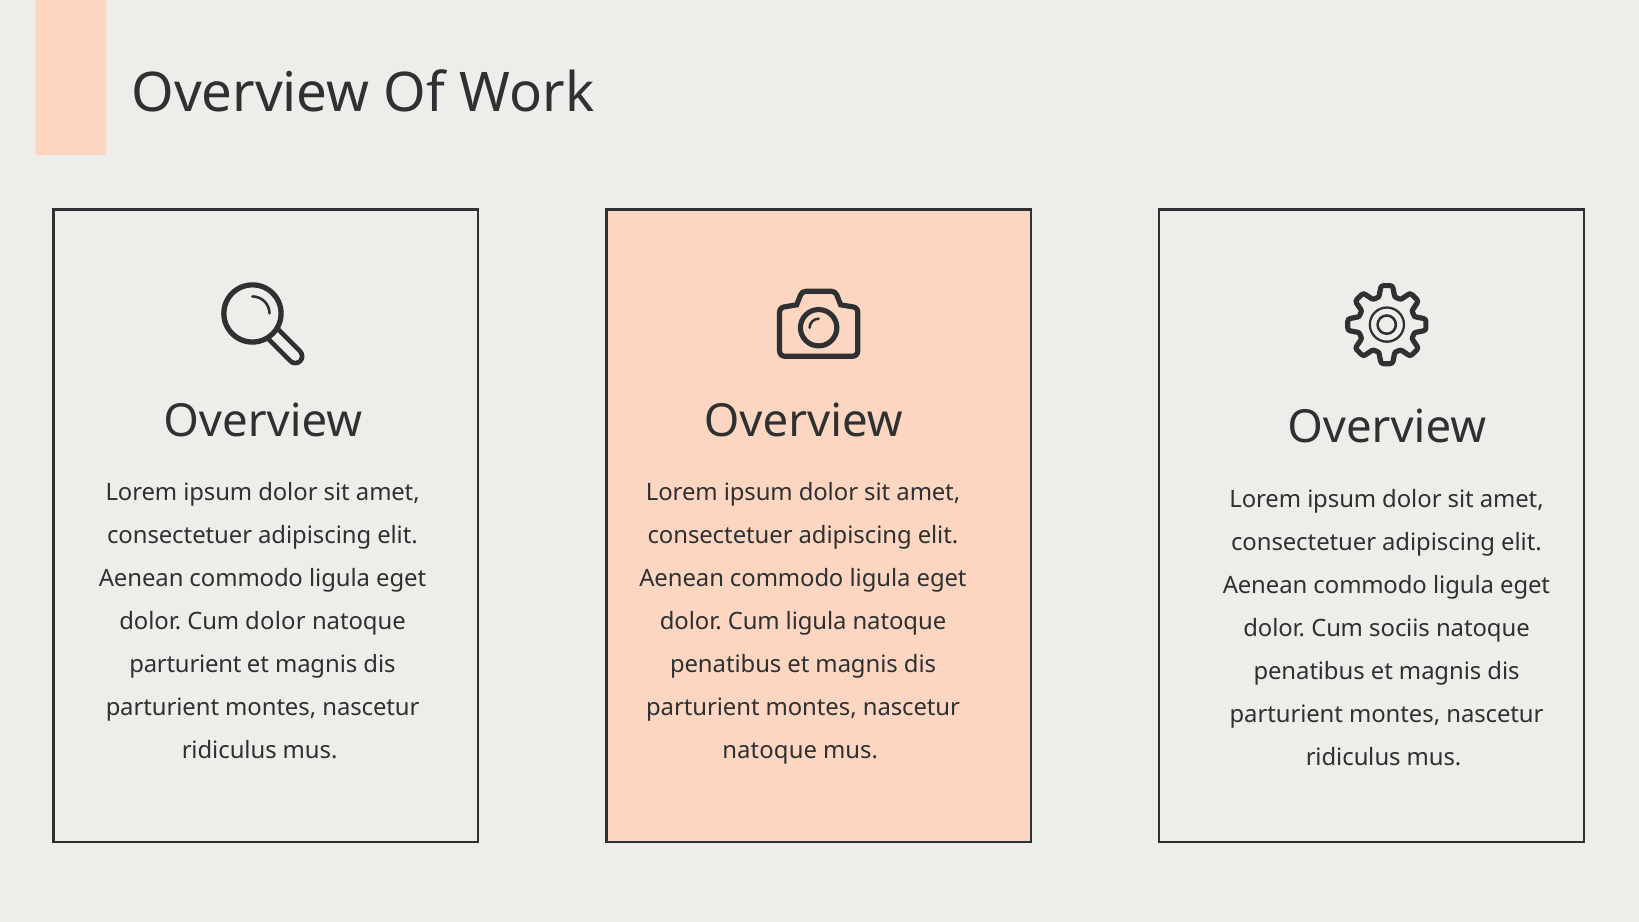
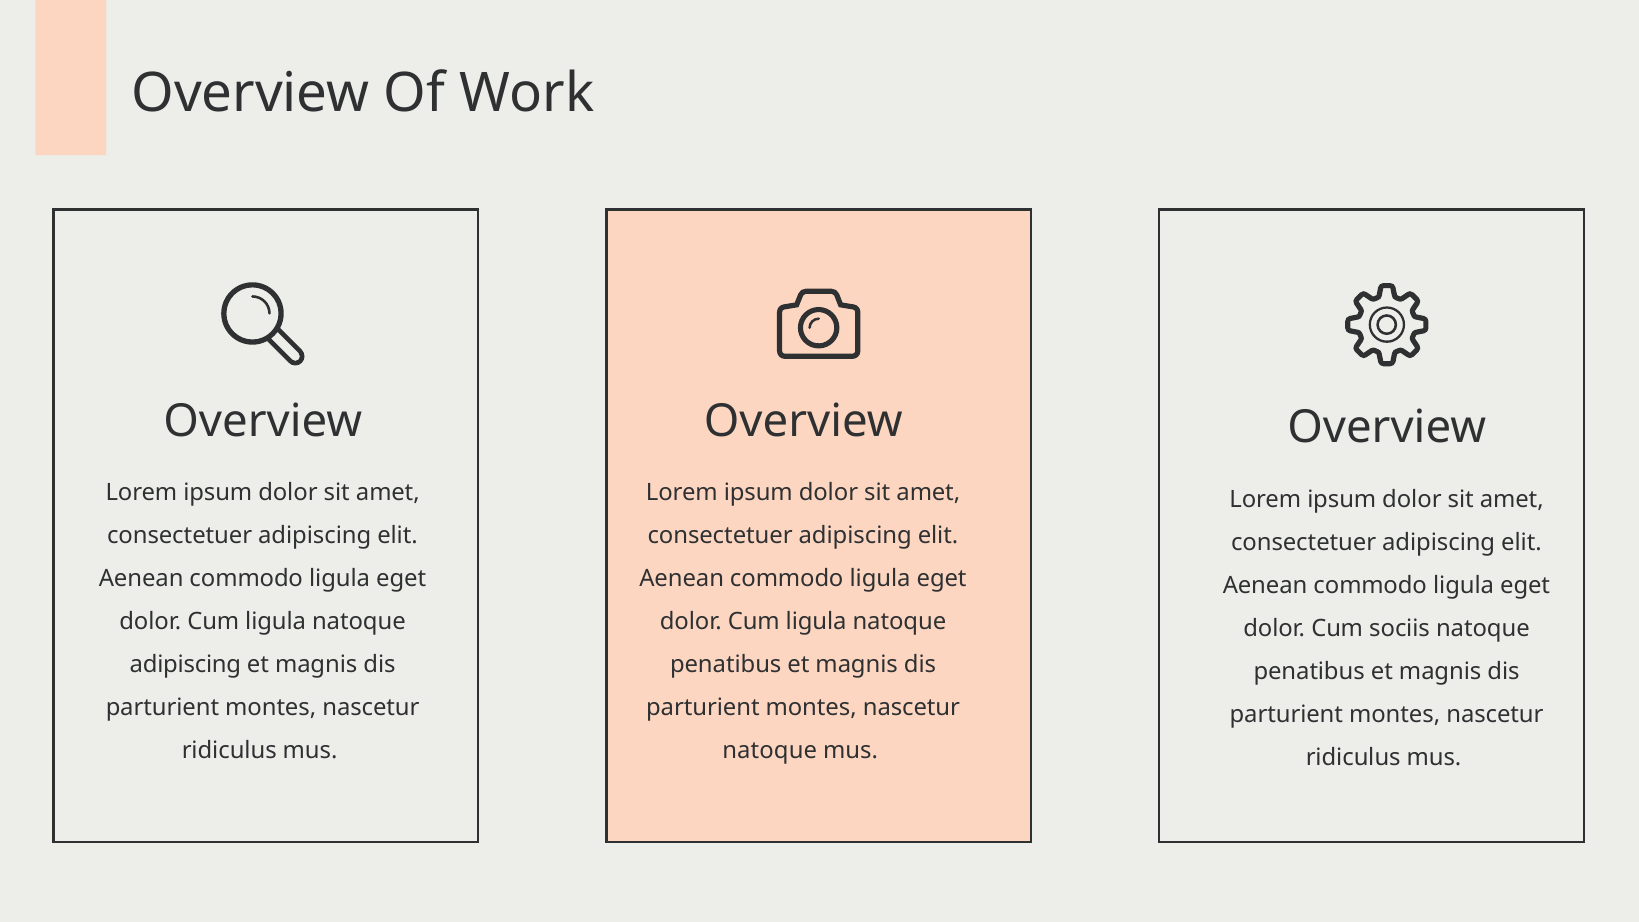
dolor: dolor -> ligula (276, 622)
parturient: parturient -> adipiscing (185, 665)
